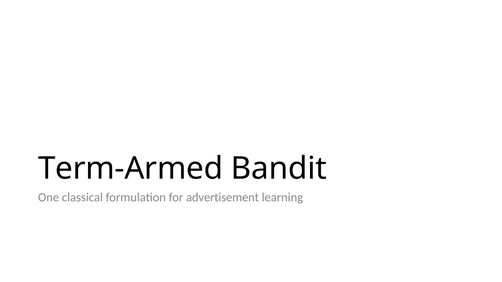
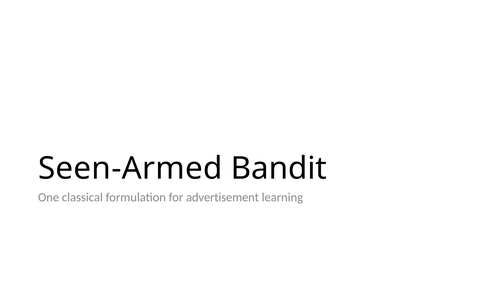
Term-Armed: Term-Armed -> Seen-Armed (130, 169)
